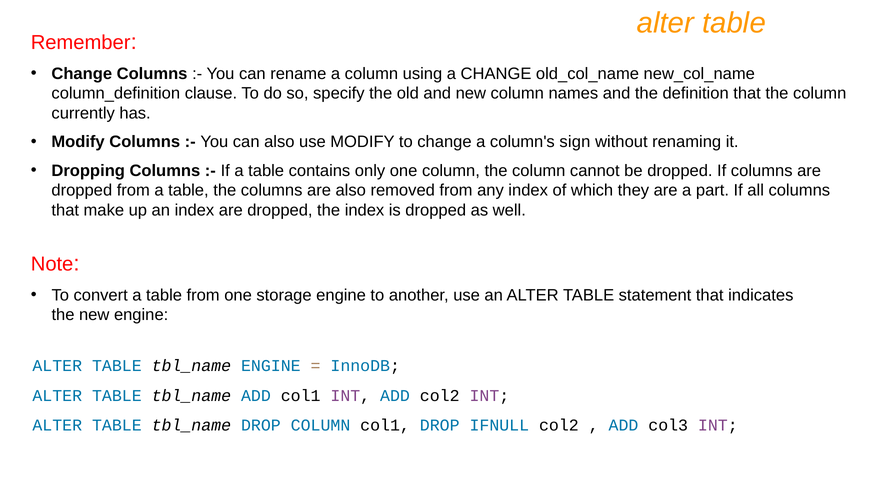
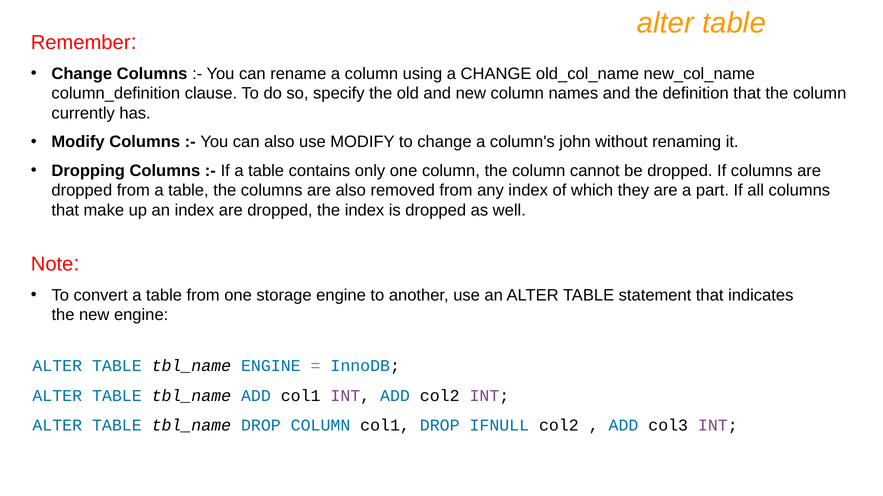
sign: sign -> john (575, 142)
